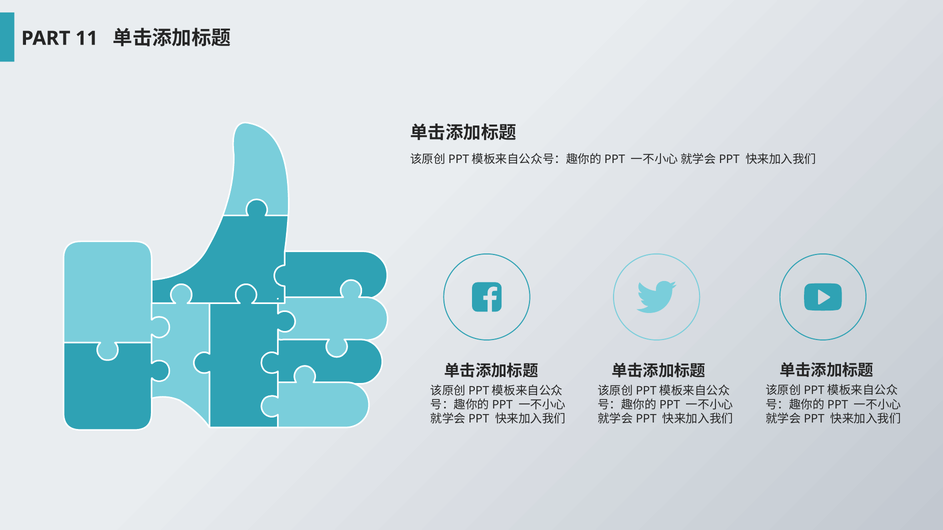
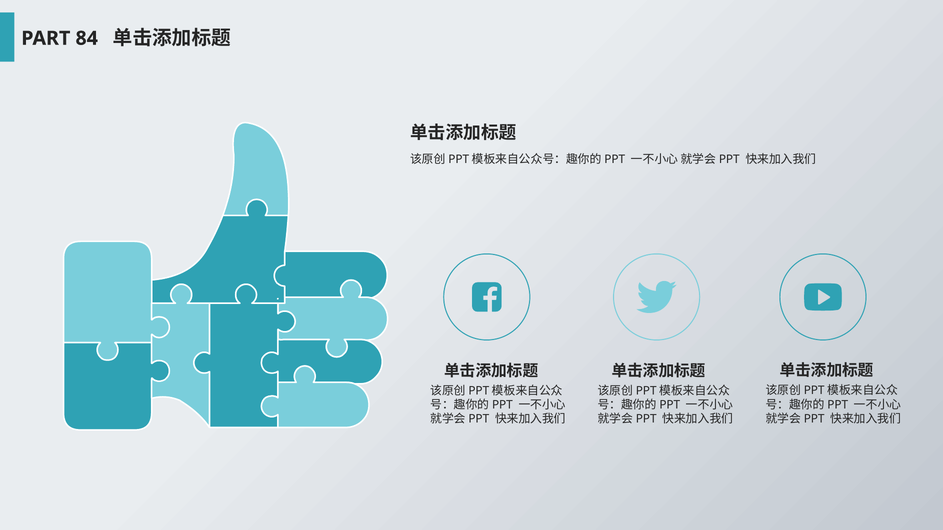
11: 11 -> 84 (87, 38)
